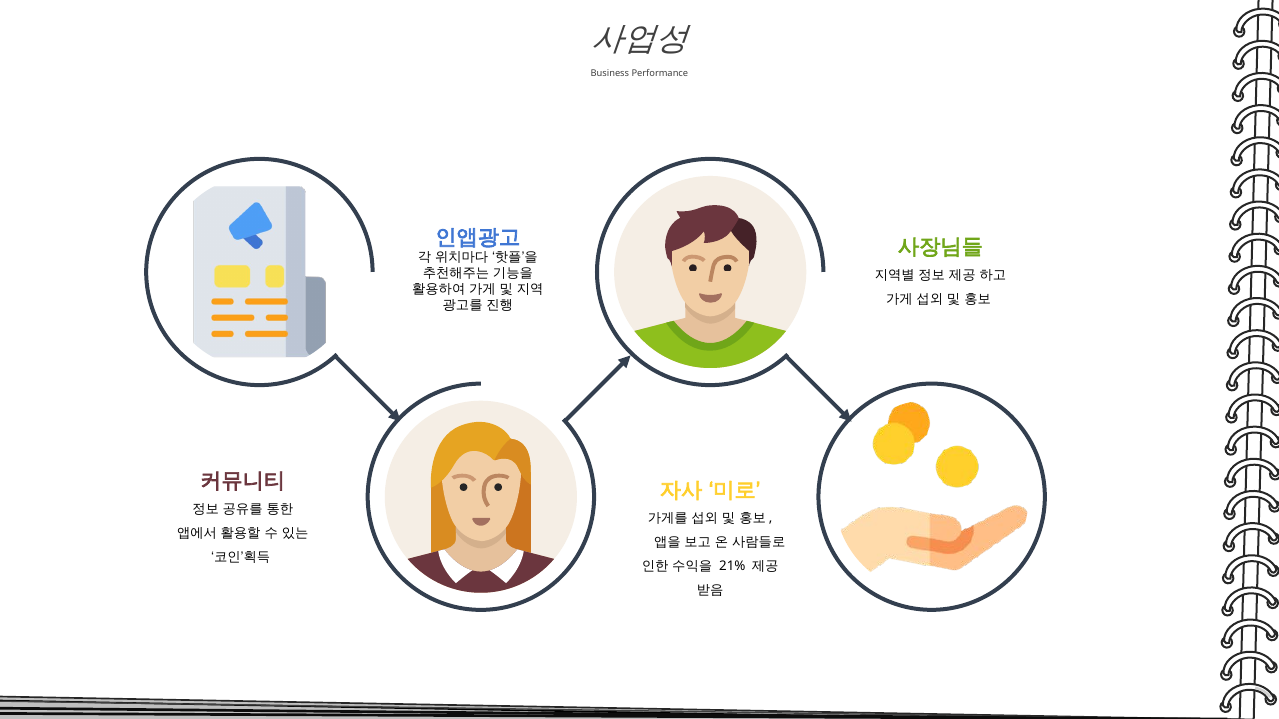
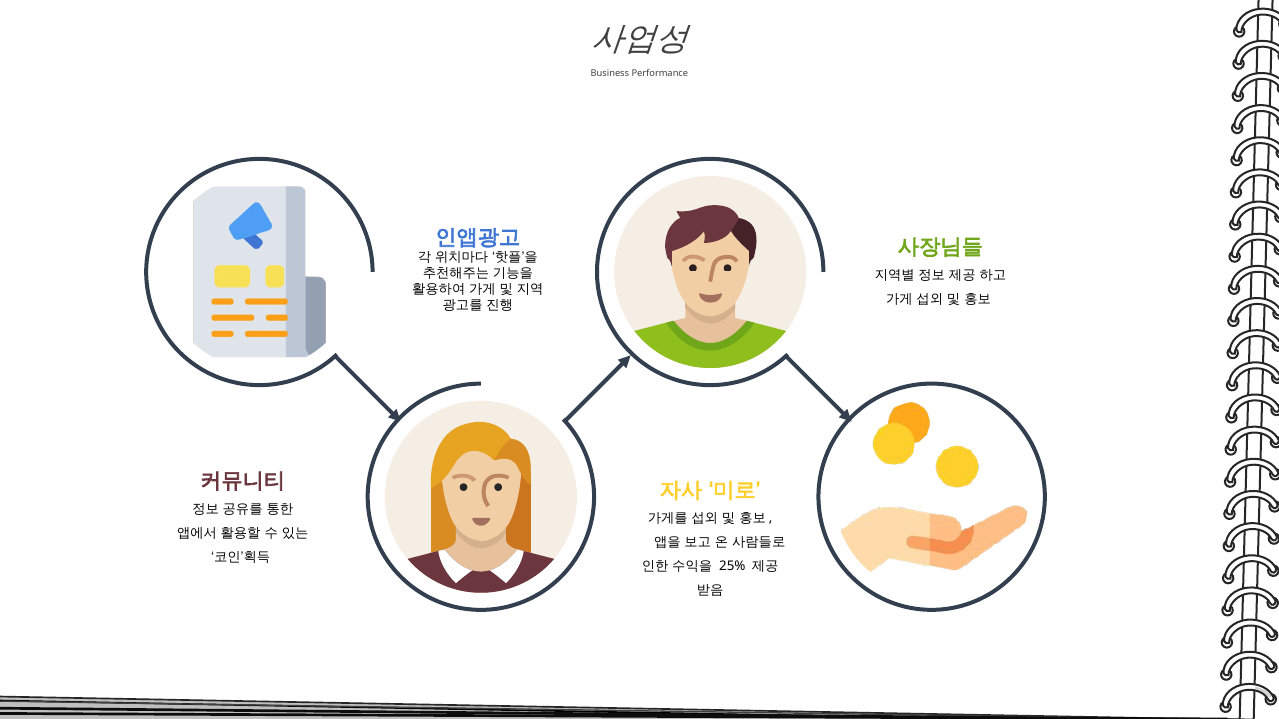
21%: 21% -> 25% (732, 567)
